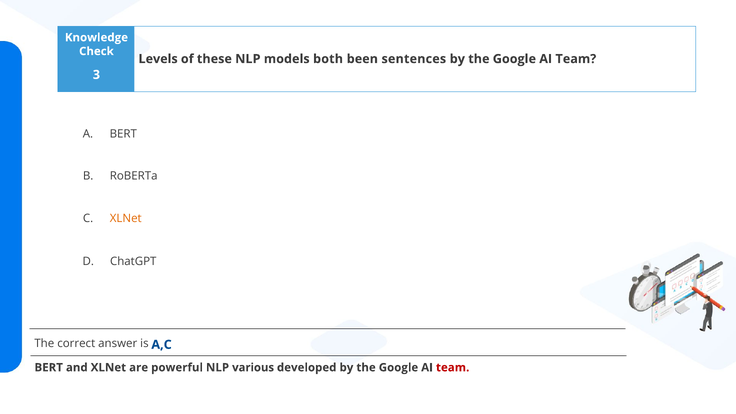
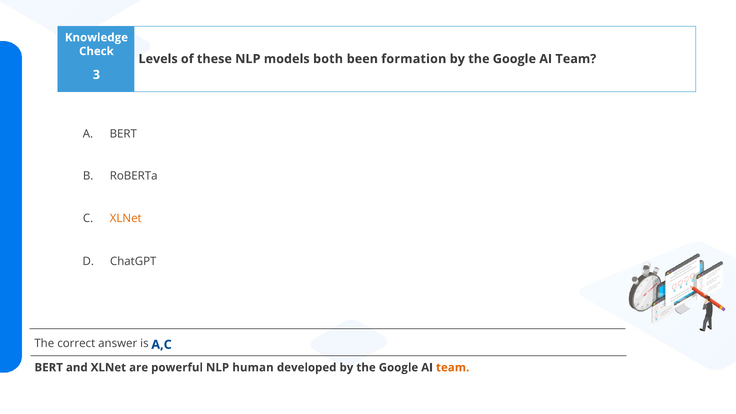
sentences: sentences -> formation (414, 59)
various: various -> human (253, 368)
team colour: red -> orange (453, 368)
